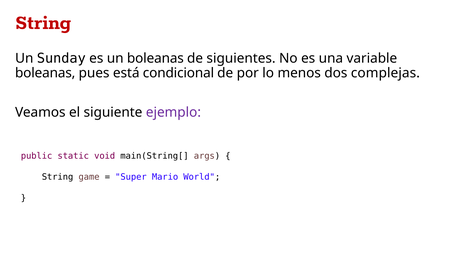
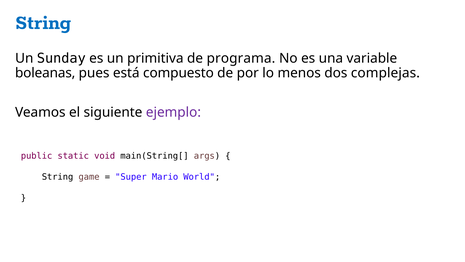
String colour: red -> blue (43, 22)
un boleanas: boleanas -> primitiva (155, 58)
siguientes: siguientes -> programa (241, 58)
condicional: condicional -> compuesto (178, 73)
